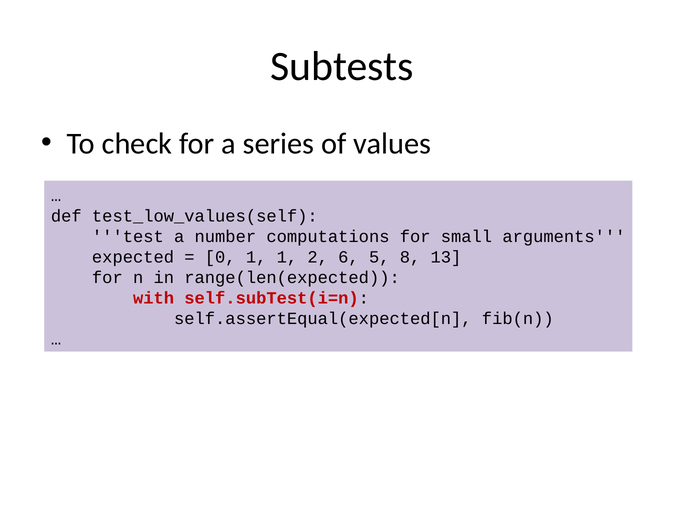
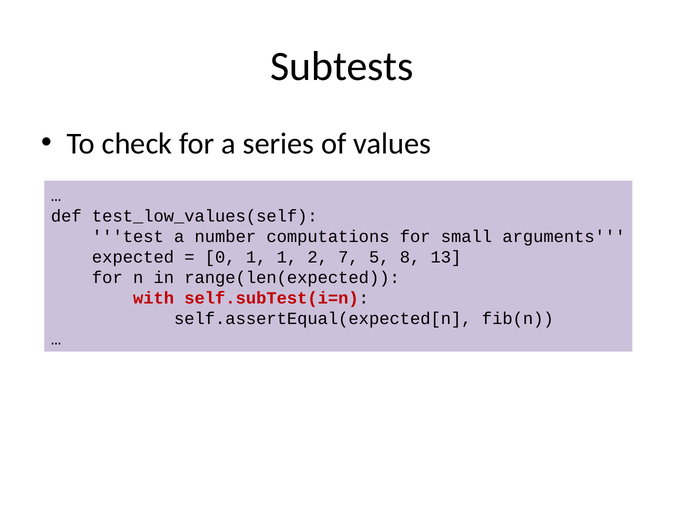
6: 6 -> 7 (348, 257)
